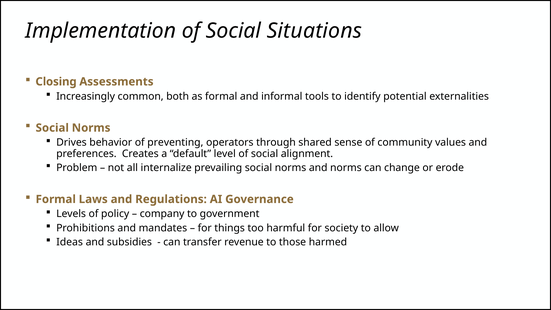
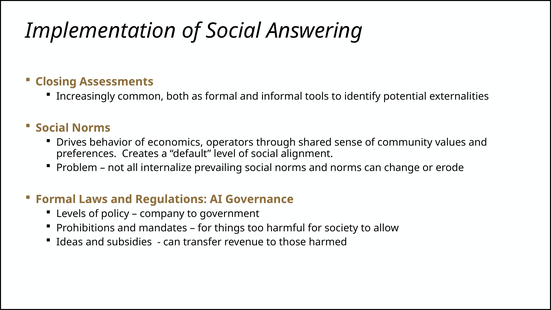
Situations: Situations -> Answering (315, 31)
preventing: preventing -> economics (175, 142)
